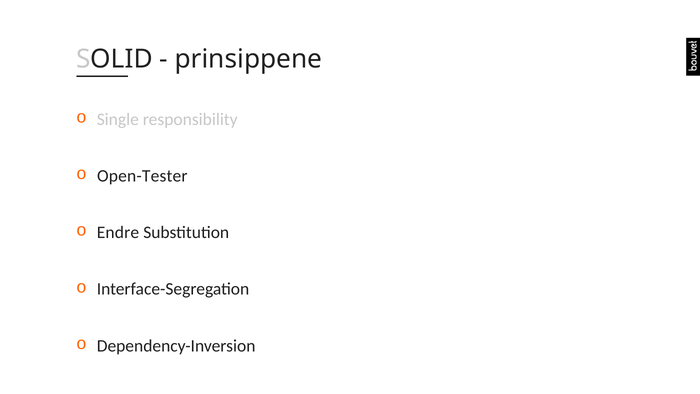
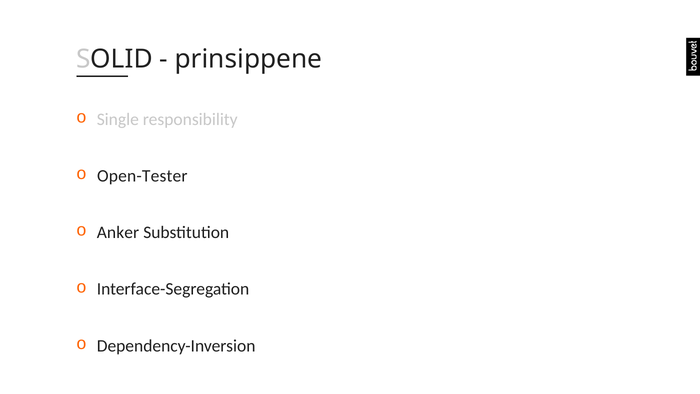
Endre: Endre -> Anker (118, 232)
